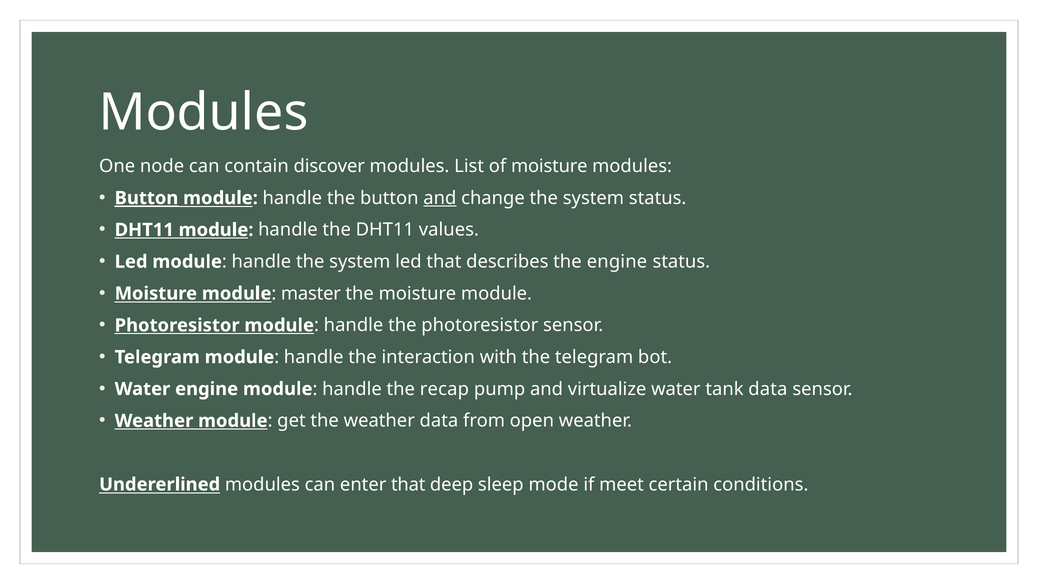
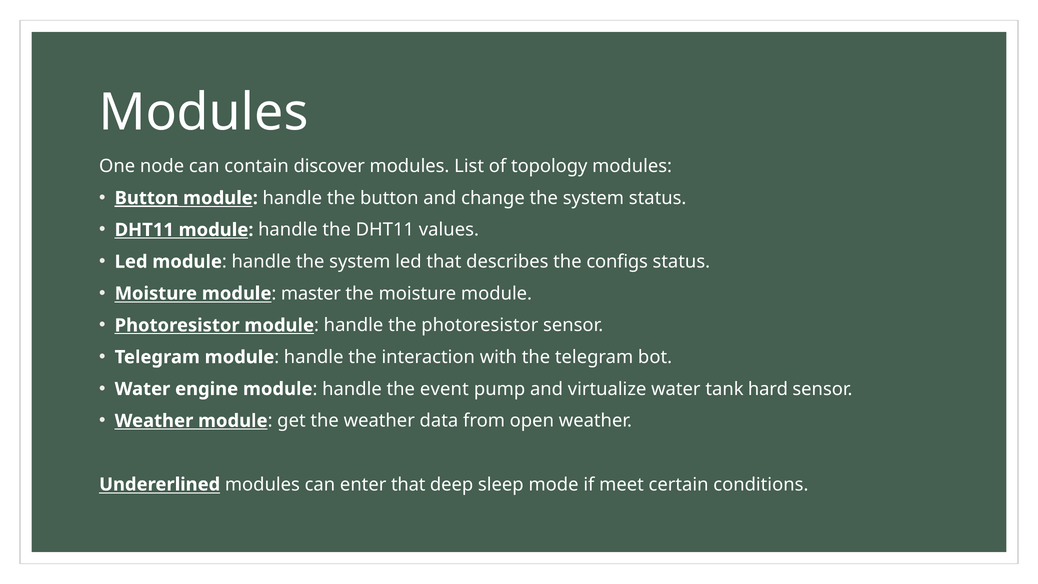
of moisture: moisture -> topology (549, 166)
and underline: present -> none (440, 198)
the engine: engine -> configs (617, 262)
recap: recap -> event (444, 389)
tank data: data -> hard (768, 389)
